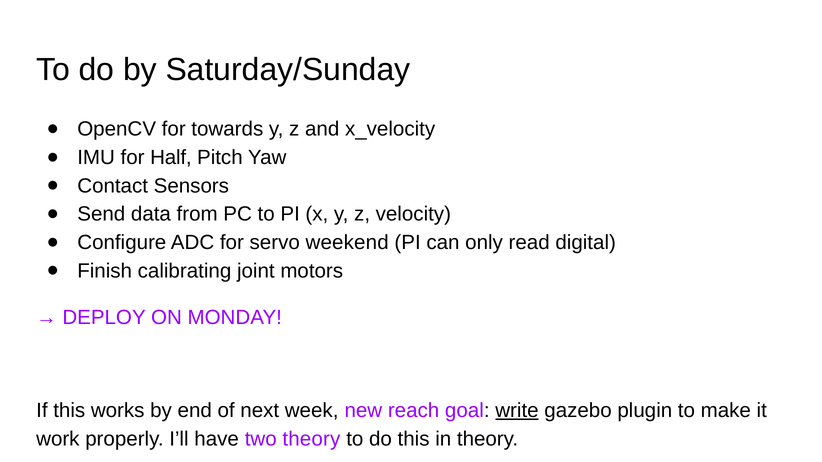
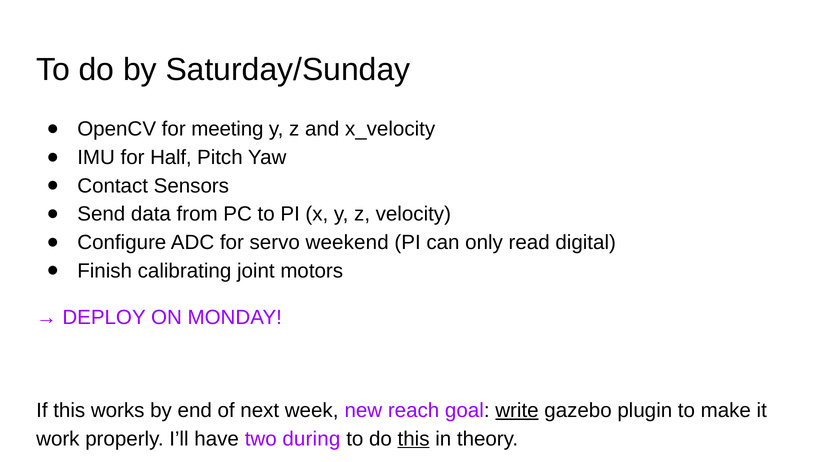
towards: towards -> meeting (227, 129)
two theory: theory -> during (311, 439)
this underline: none -> present (414, 439)
